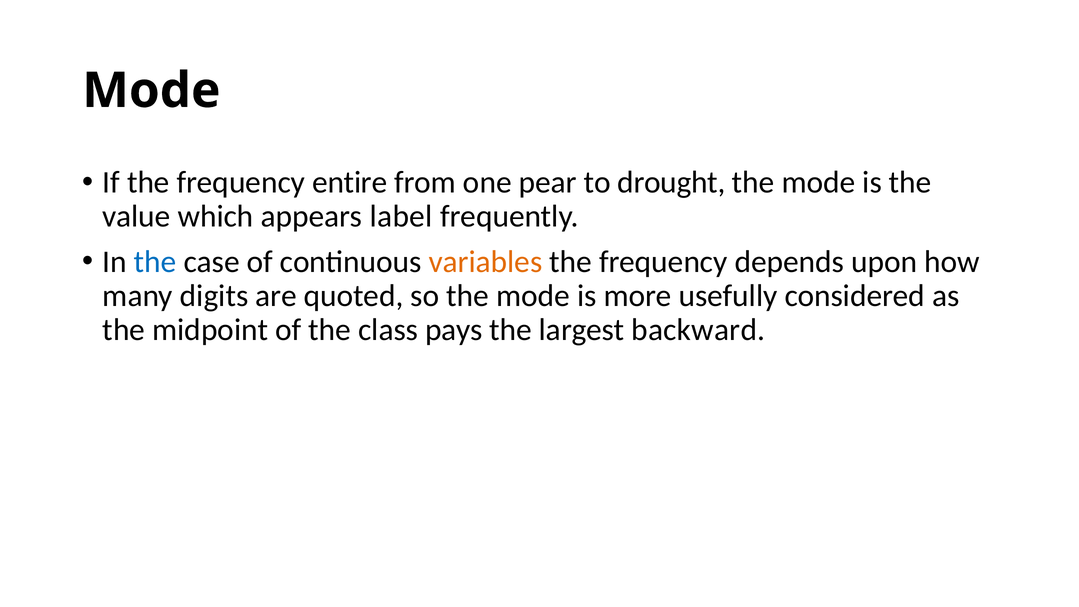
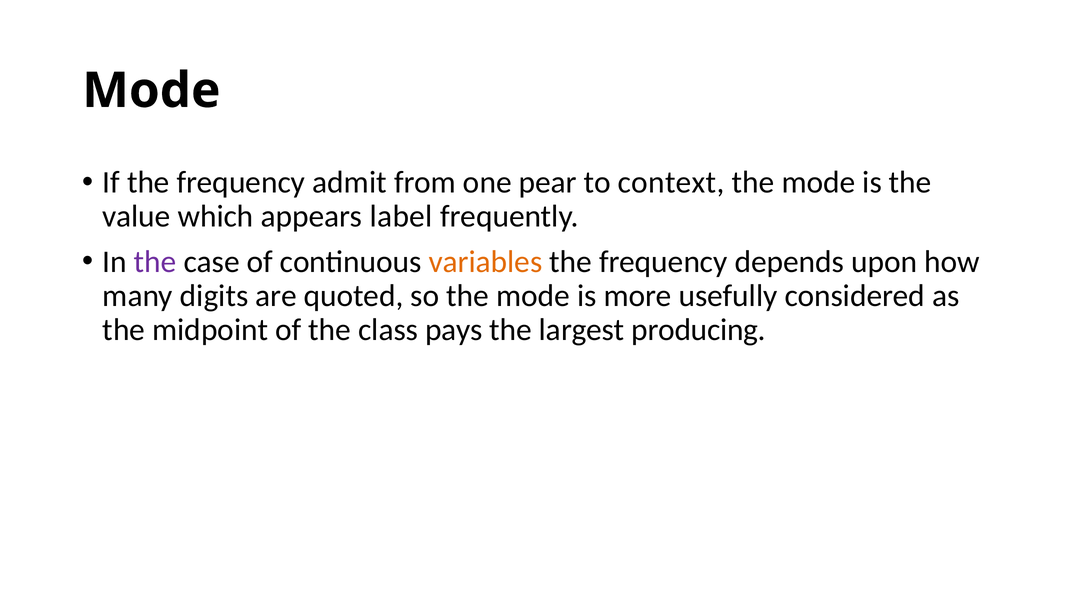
entire: entire -> admit (350, 182)
drought: drought -> context (671, 182)
the colour: blue -> purple (155, 262)
backward: backward -> producing (699, 330)
